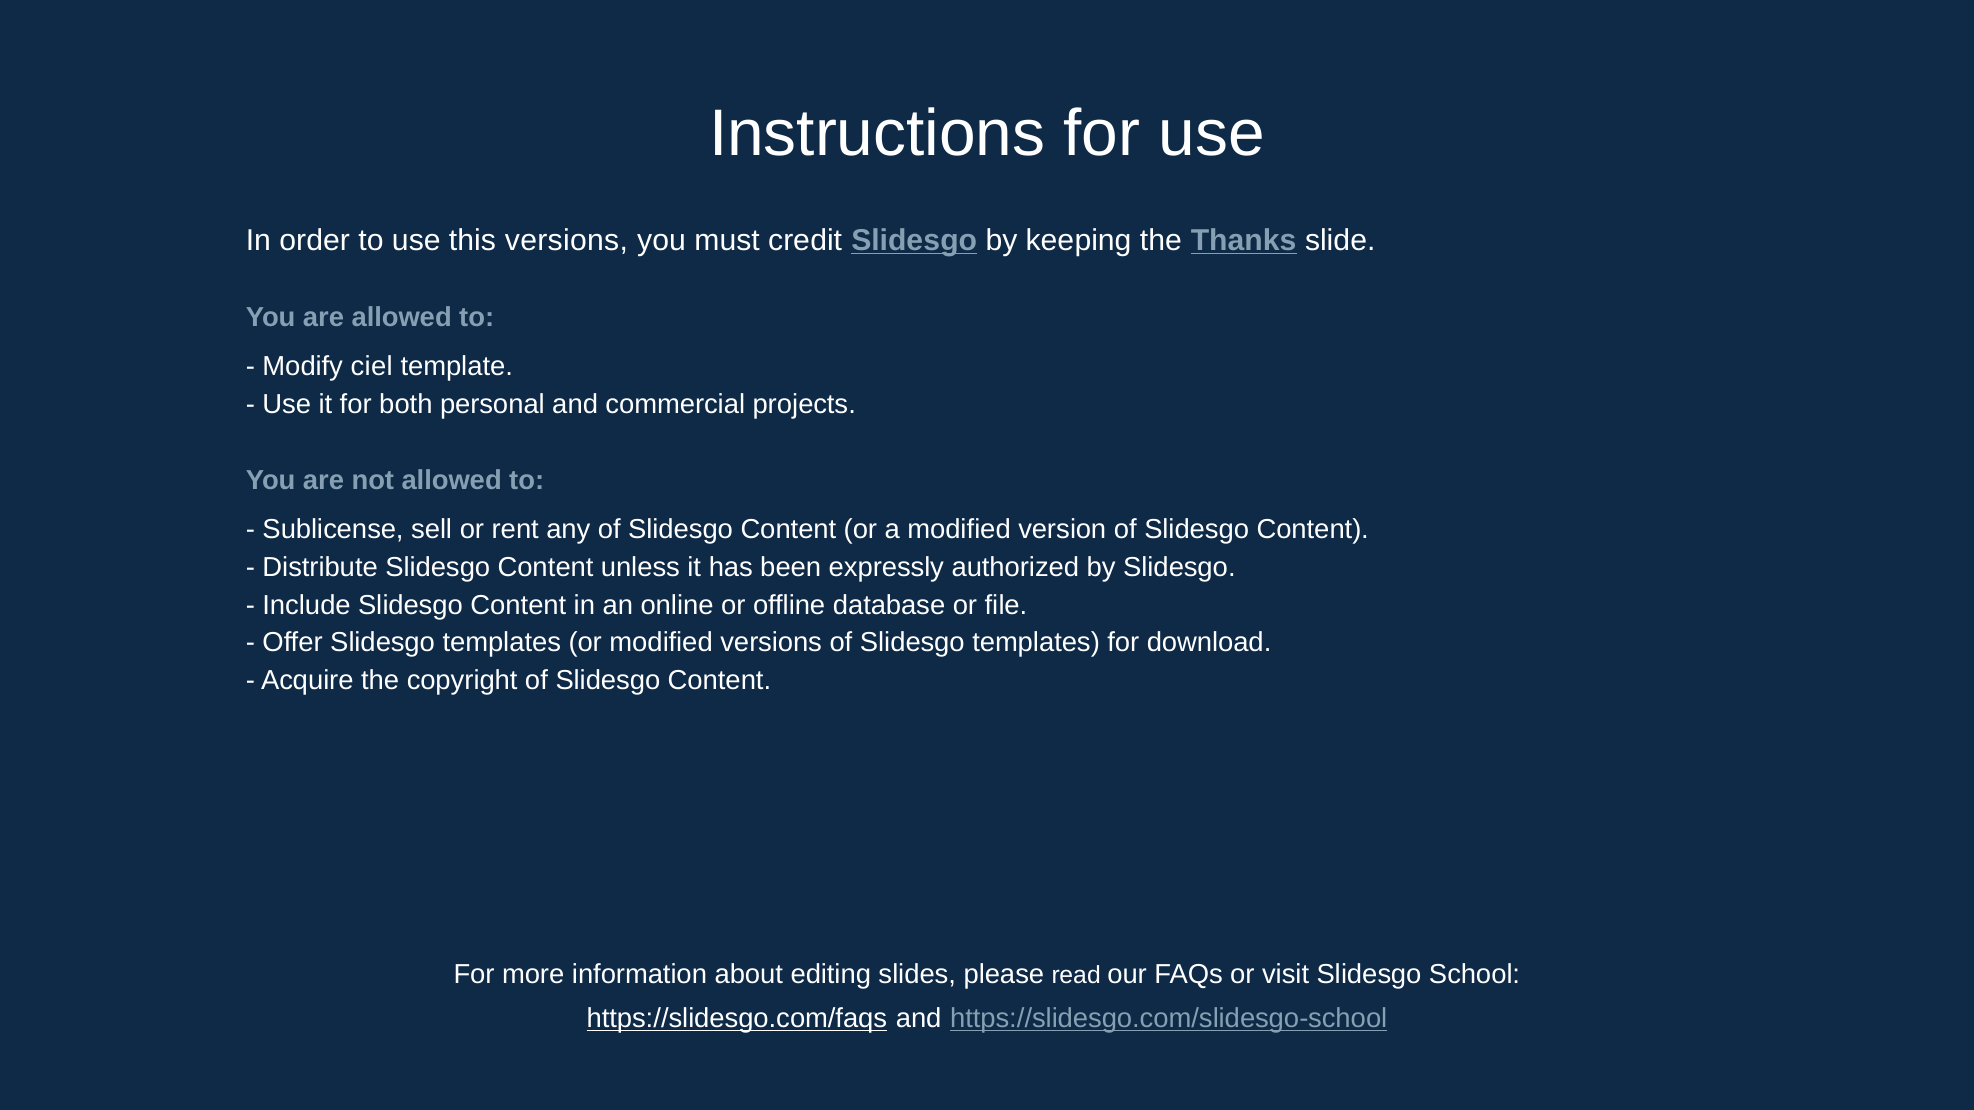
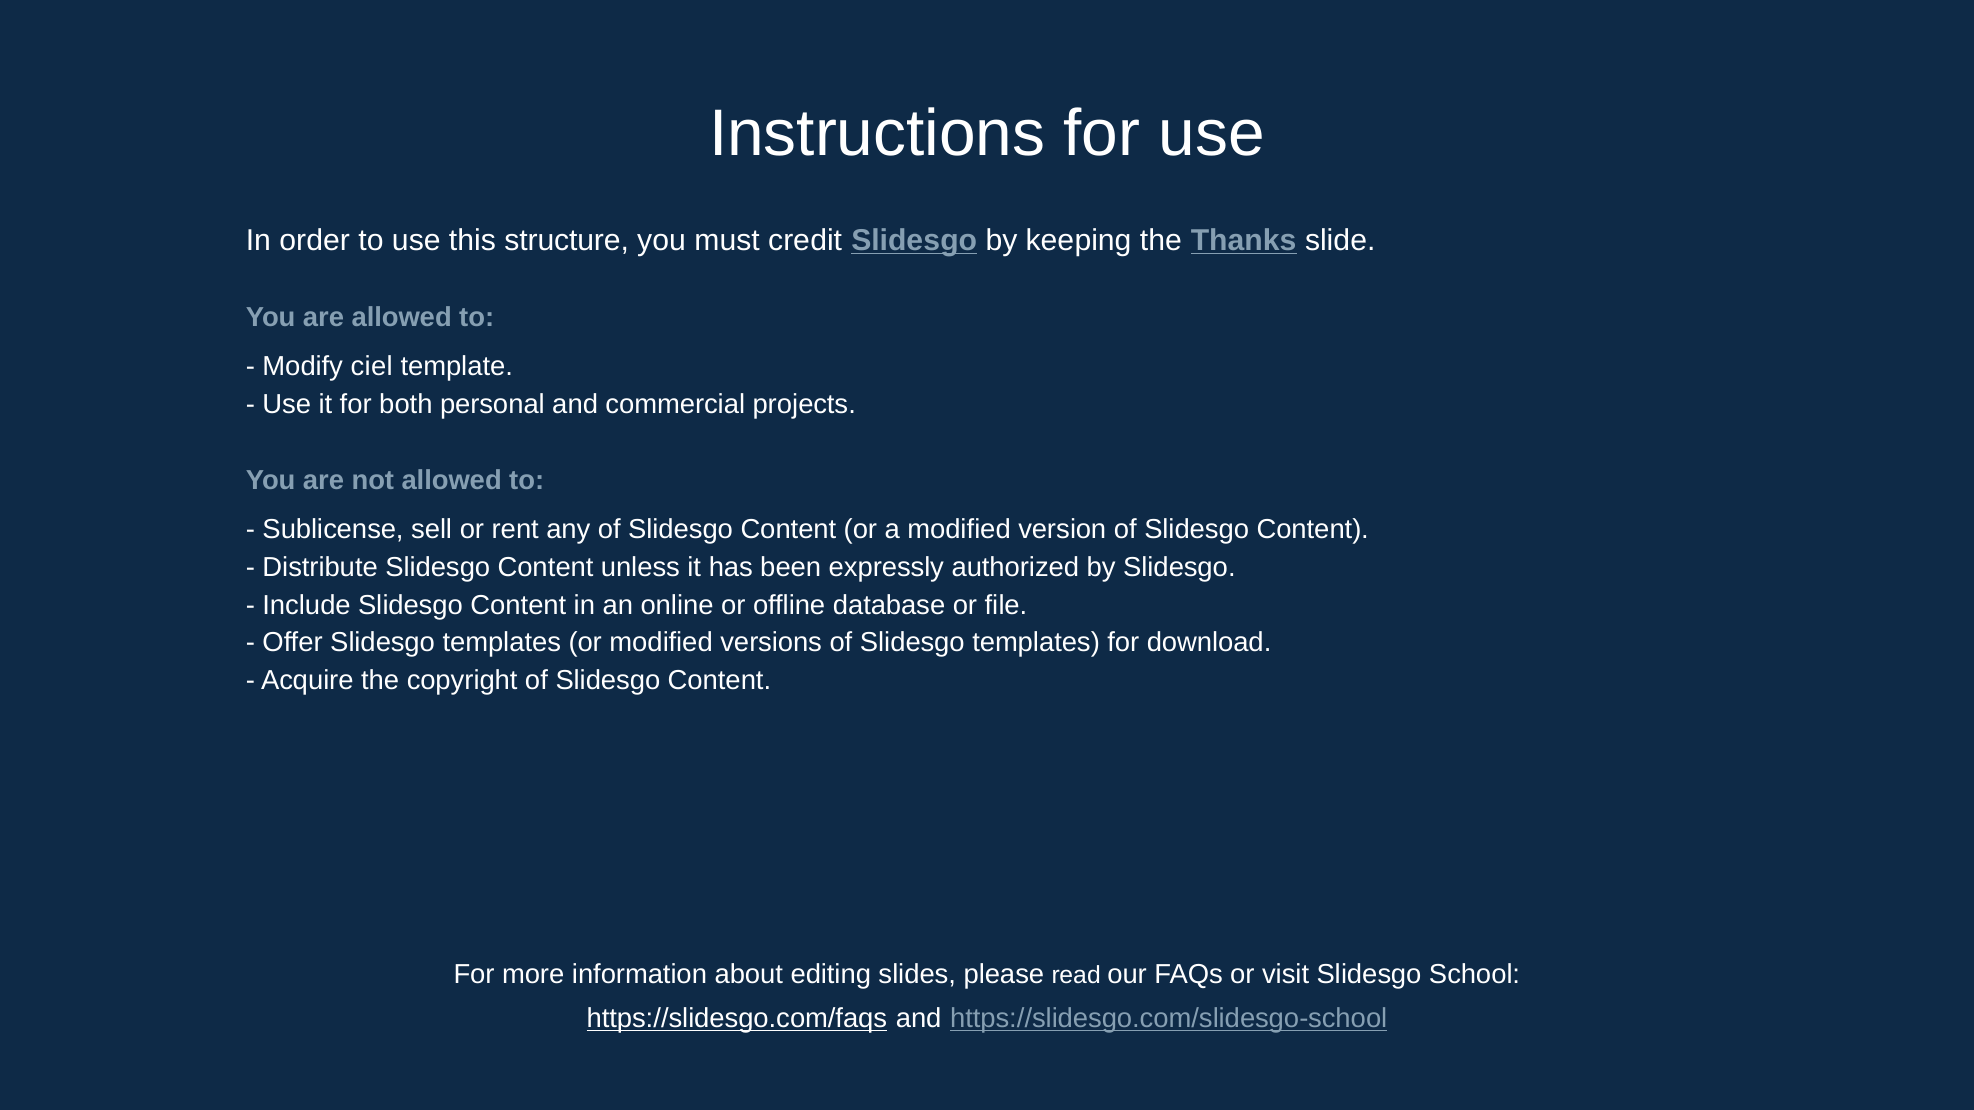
this versions: versions -> structure (567, 240)
